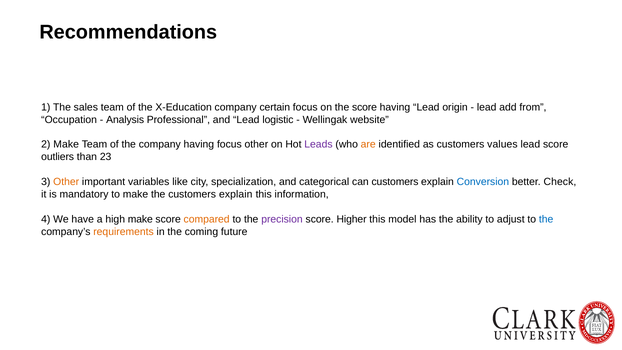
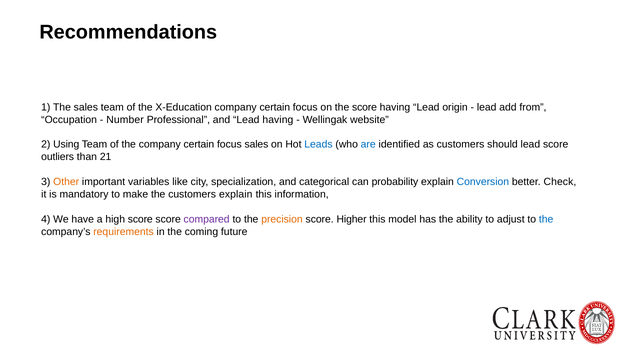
Analysis: Analysis -> Number (125, 120)
Lead logistic: logistic -> having (278, 120)
2 Make: Make -> Using (66, 145)
the company having: having -> certain (199, 145)
focus other: other -> sales (256, 145)
Leads colour: purple -> blue (318, 145)
are colour: orange -> blue (368, 145)
values: values -> should (502, 145)
23: 23 -> 21 (106, 157)
can customers: customers -> probability (395, 182)
high make: make -> score (140, 219)
compared colour: orange -> purple (207, 219)
precision colour: purple -> orange (282, 219)
